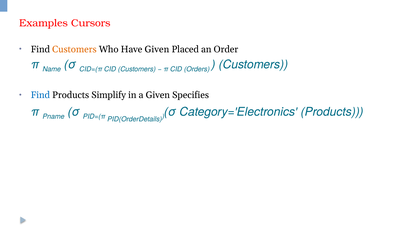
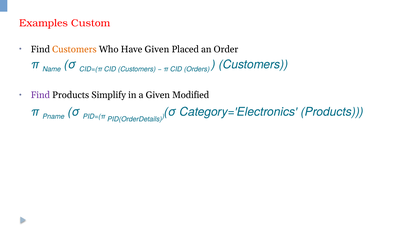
Cursors: Cursors -> Custom (91, 23)
Find colour: blue -> purple (40, 95)
Specifies: Specifies -> Modified (191, 95)
